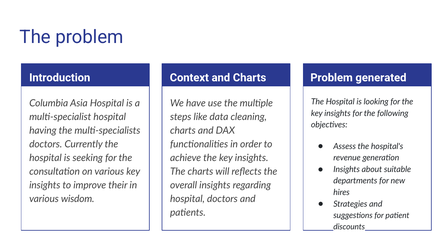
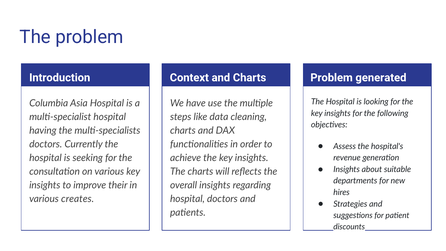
wisdom: wisdom -> creates (78, 199)
